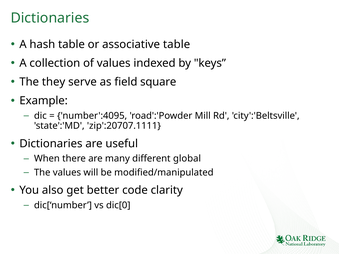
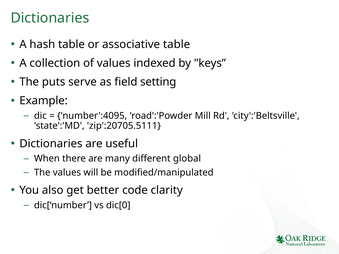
they: they -> puts (54, 82)
square: square -> setting (158, 82)
zip':20707.1111: zip':20707.1111 -> zip':20705.5111 (124, 126)
